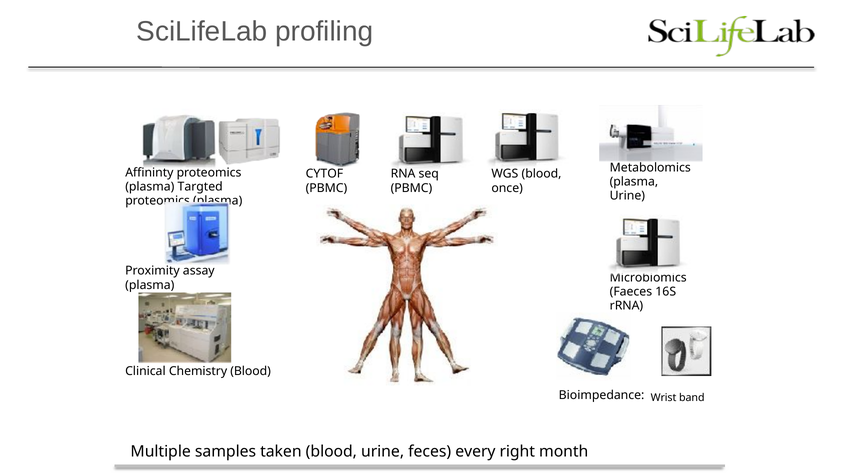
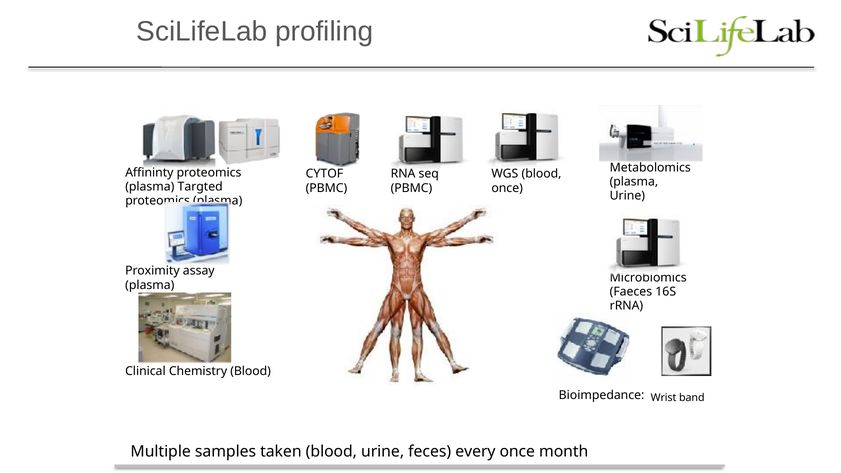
every right: right -> once (517, 452)
